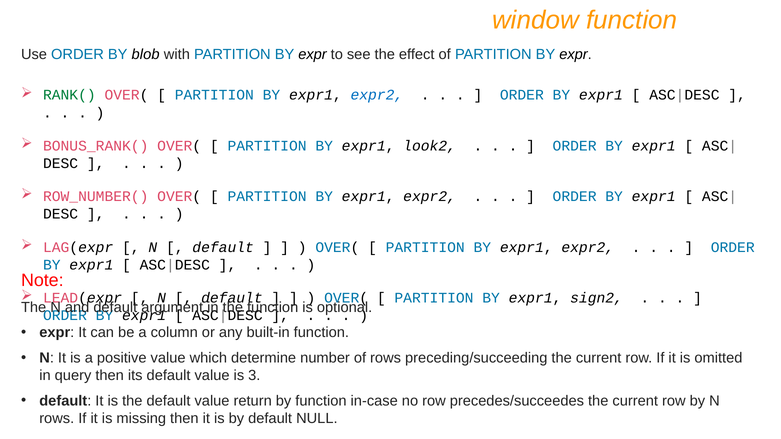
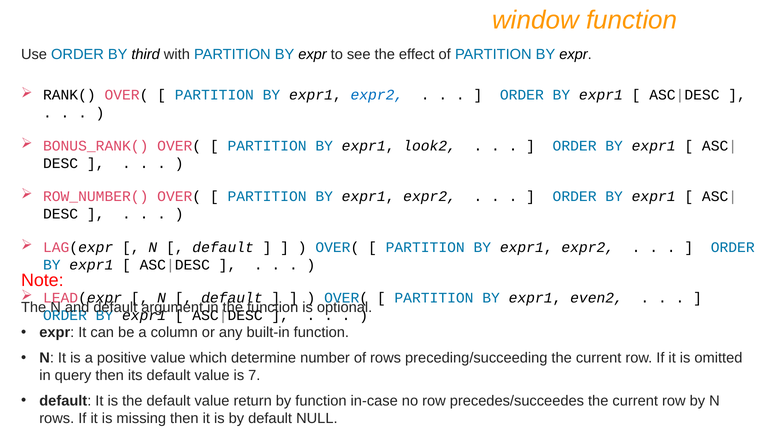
blob: blob -> third (146, 54)
RANK( colour: green -> black (69, 95)
sign2: sign2 -> even2 (597, 298)
3: 3 -> 7 (254, 376)
